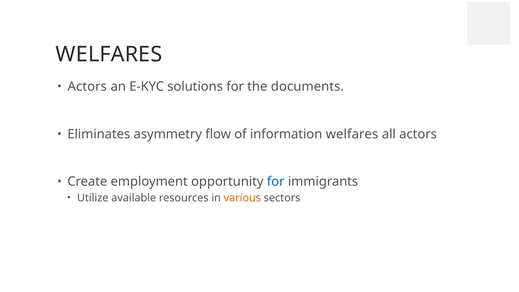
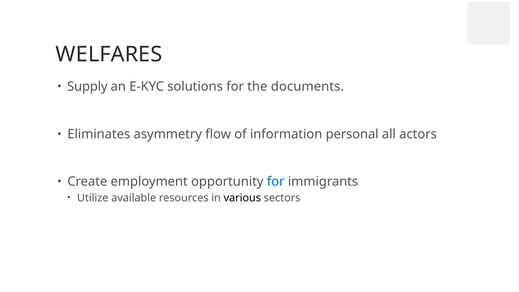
Actors: Actors -> Supply (87, 87)
information welfares: welfares -> personal (352, 134)
various colour: orange -> black (242, 198)
